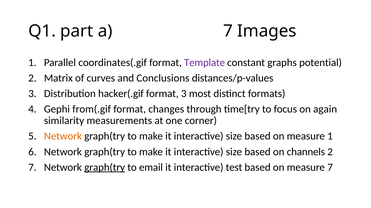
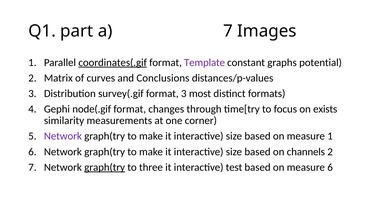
coordinates(.gif underline: none -> present (113, 63)
hacker(.gif: hacker(.gif -> survey(.gif (121, 94)
from(.gif: from(.gif -> node(.gif (92, 109)
again: again -> exists (325, 109)
Network colour: orange -> purple (63, 137)
email: email -> three (151, 168)
measure 7: 7 -> 6 (330, 168)
